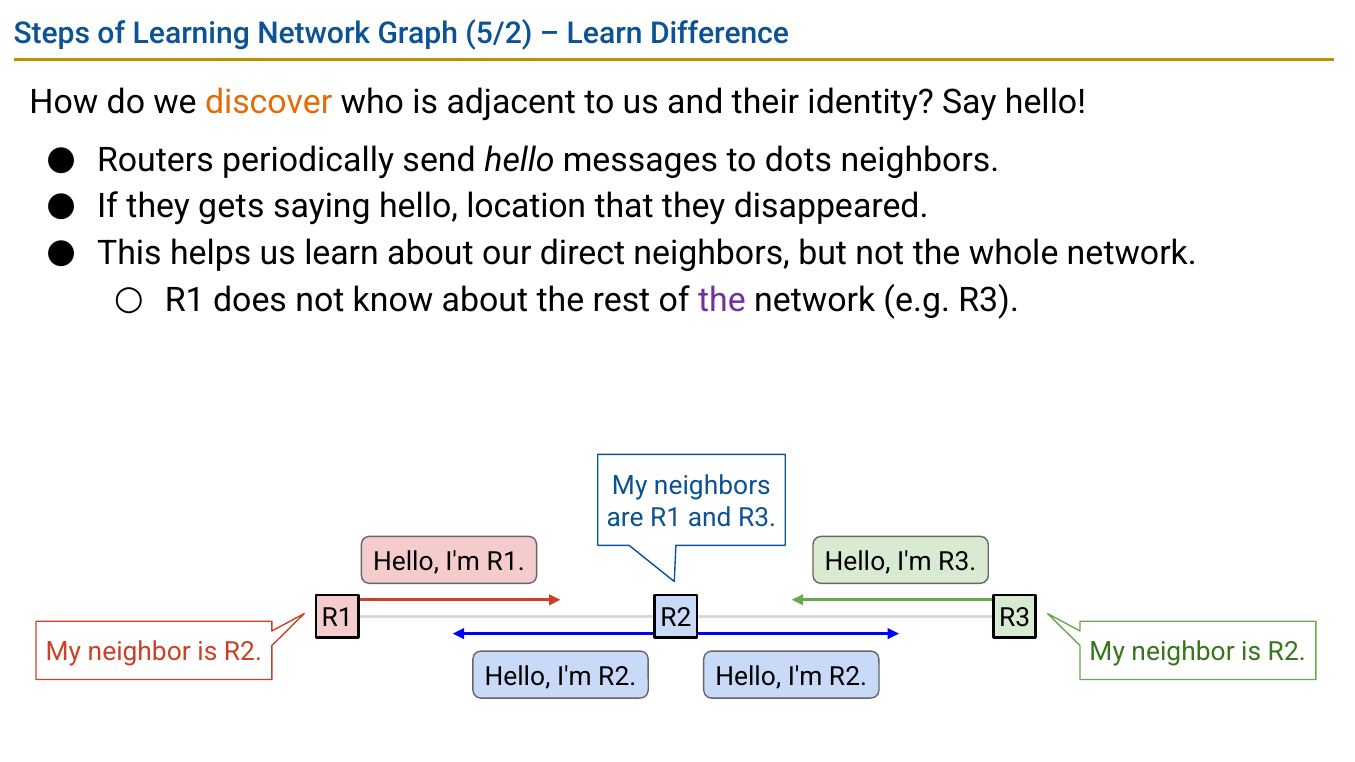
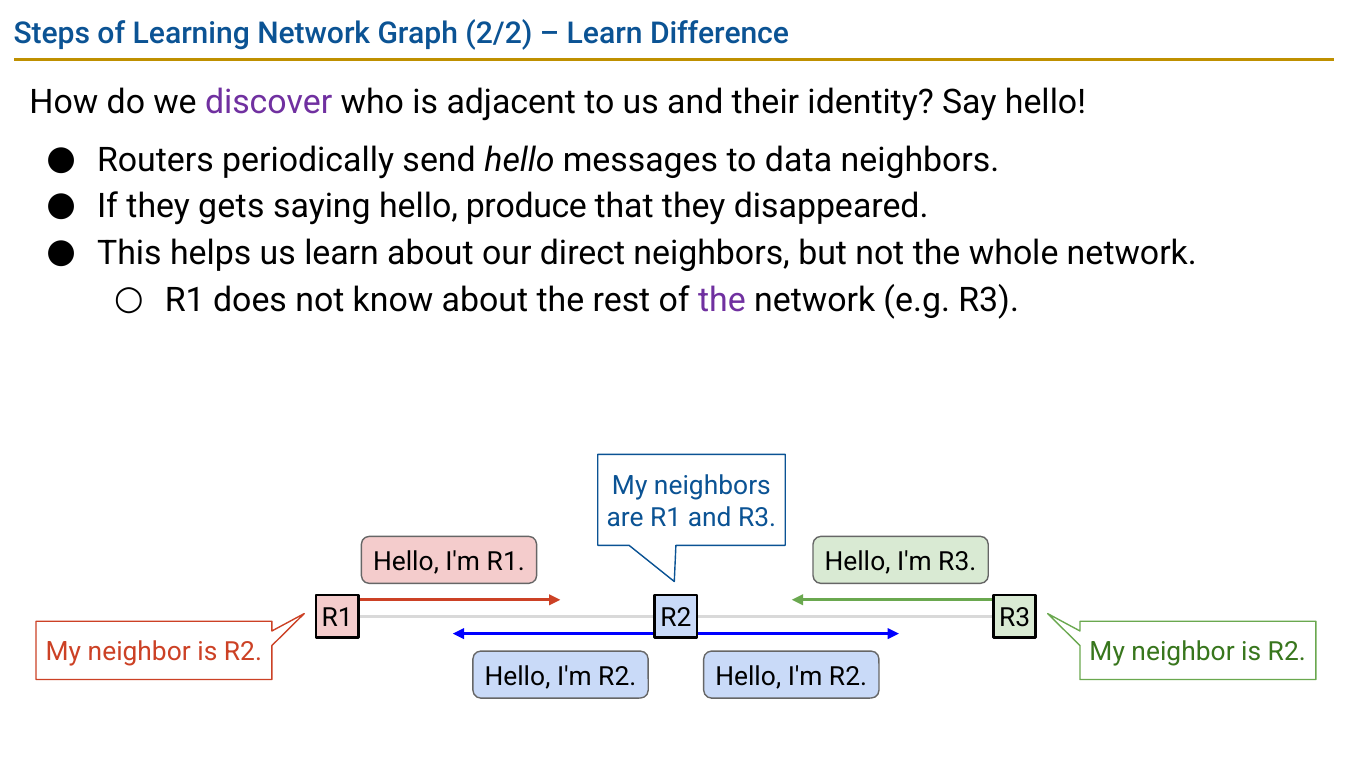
5/2: 5/2 -> 2/2 (499, 34)
discover colour: orange -> purple (269, 102)
dots: dots -> data (799, 160)
location: location -> produce (526, 207)
